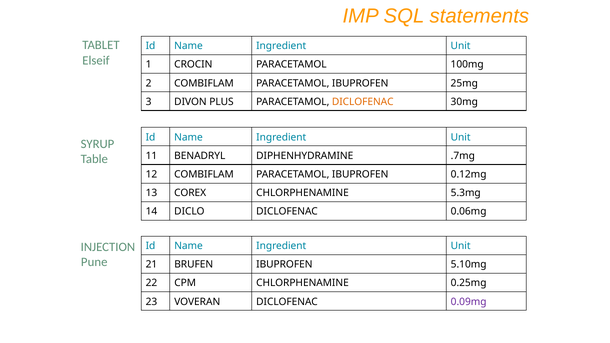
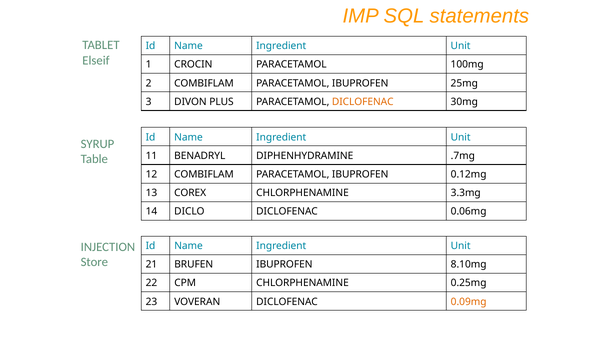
5.3mg: 5.3mg -> 3.3mg (466, 193)
Pune: Pune -> Store (94, 262)
5.10mg: 5.10mg -> 8.10mg (469, 265)
0.09mg colour: purple -> orange (469, 302)
